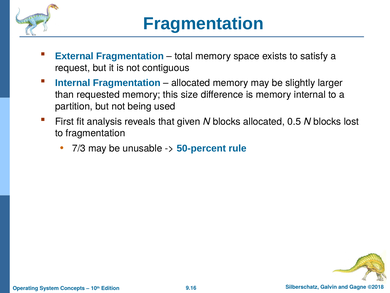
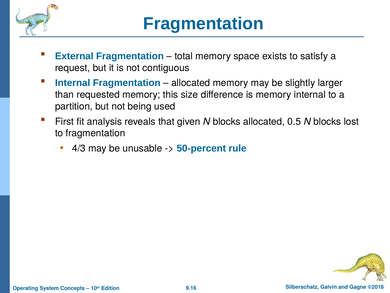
7/3: 7/3 -> 4/3 (79, 148)
